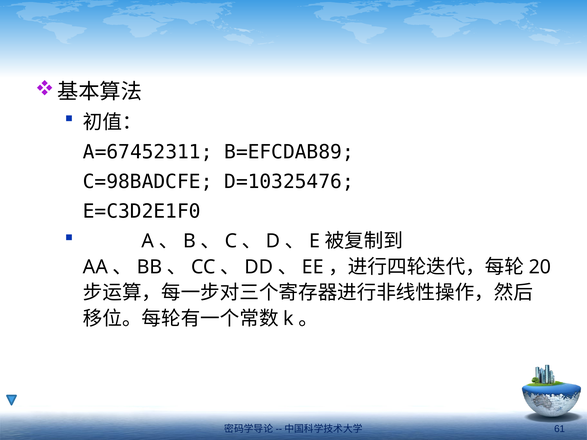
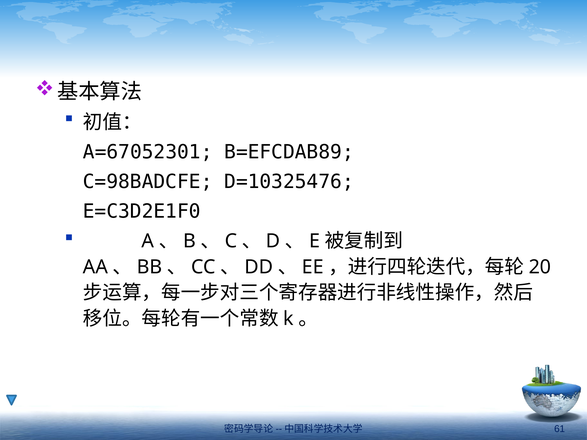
A=67452311: A=67452311 -> A=67052301 (148, 152)
